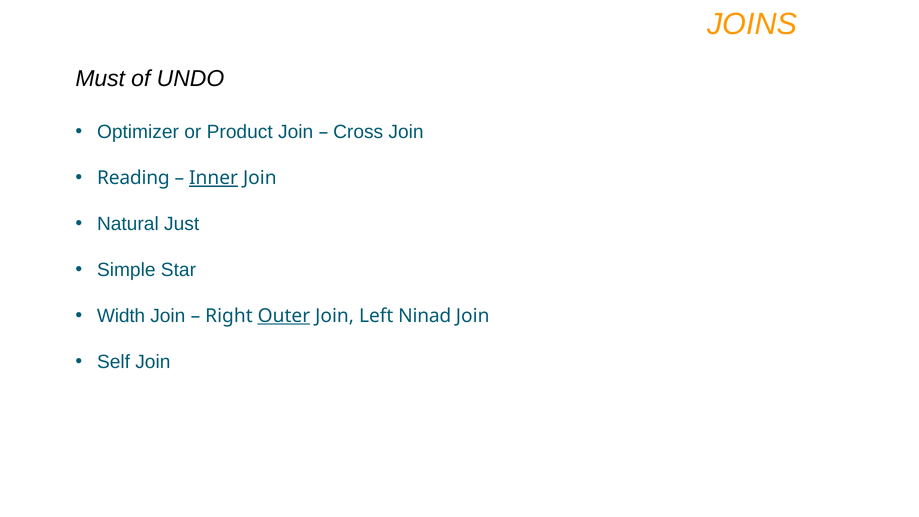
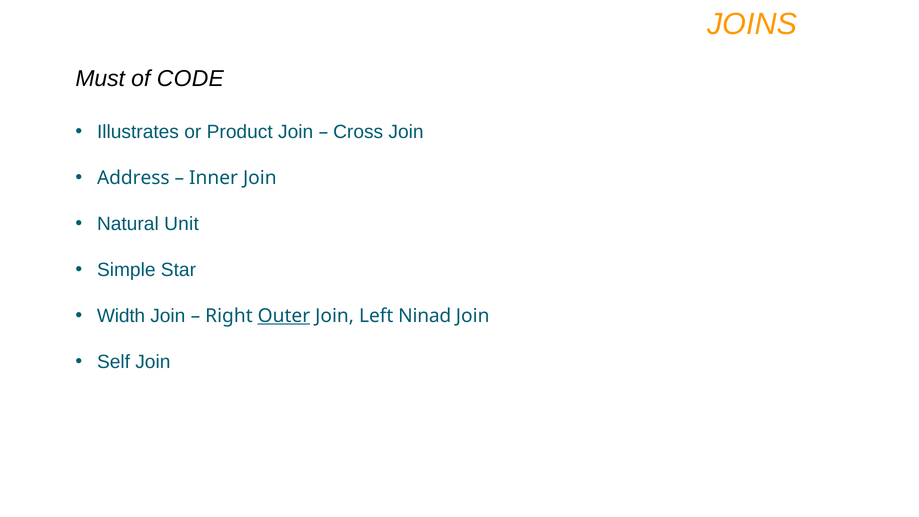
UNDO: UNDO -> CODE (190, 79)
Optimizer: Optimizer -> Illustrates (138, 132)
Reading: Reading -> Address (133, 178)
Inner underline: present -> none (214, 178)
Just: Just -> Unit (182, 224)
